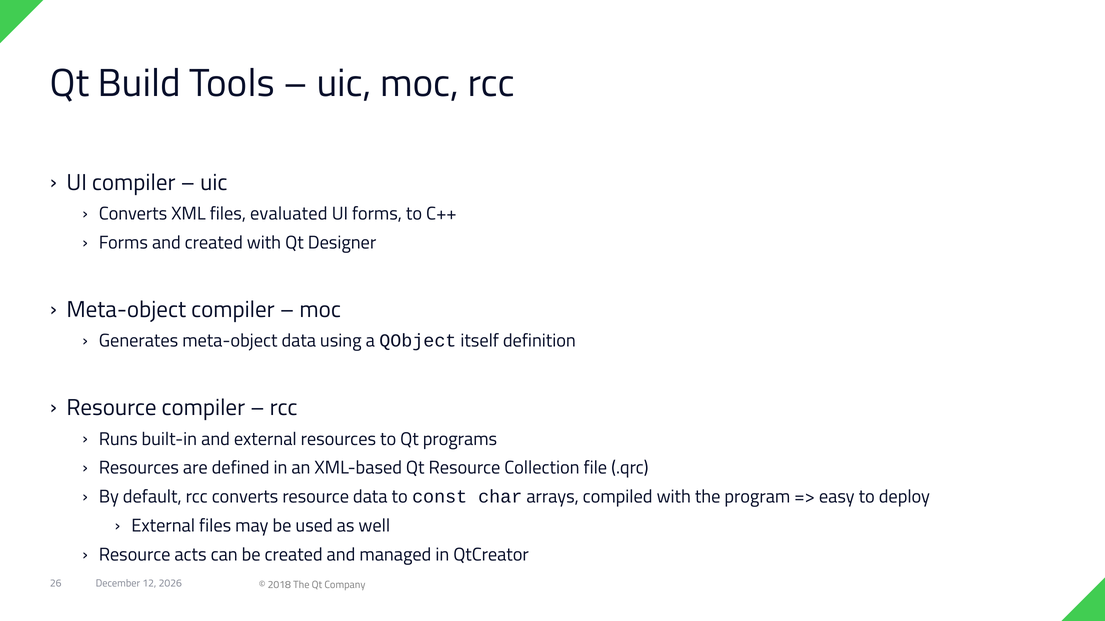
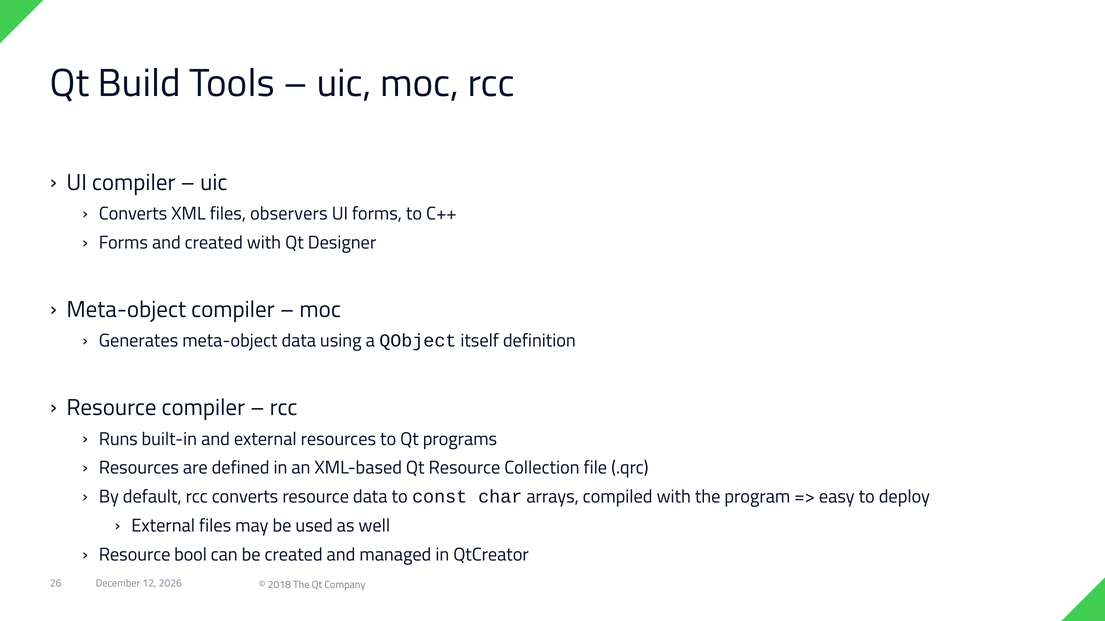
evaluated: evaluated -> observers (289, 214)
acts: acts -> bool (191, 555)
